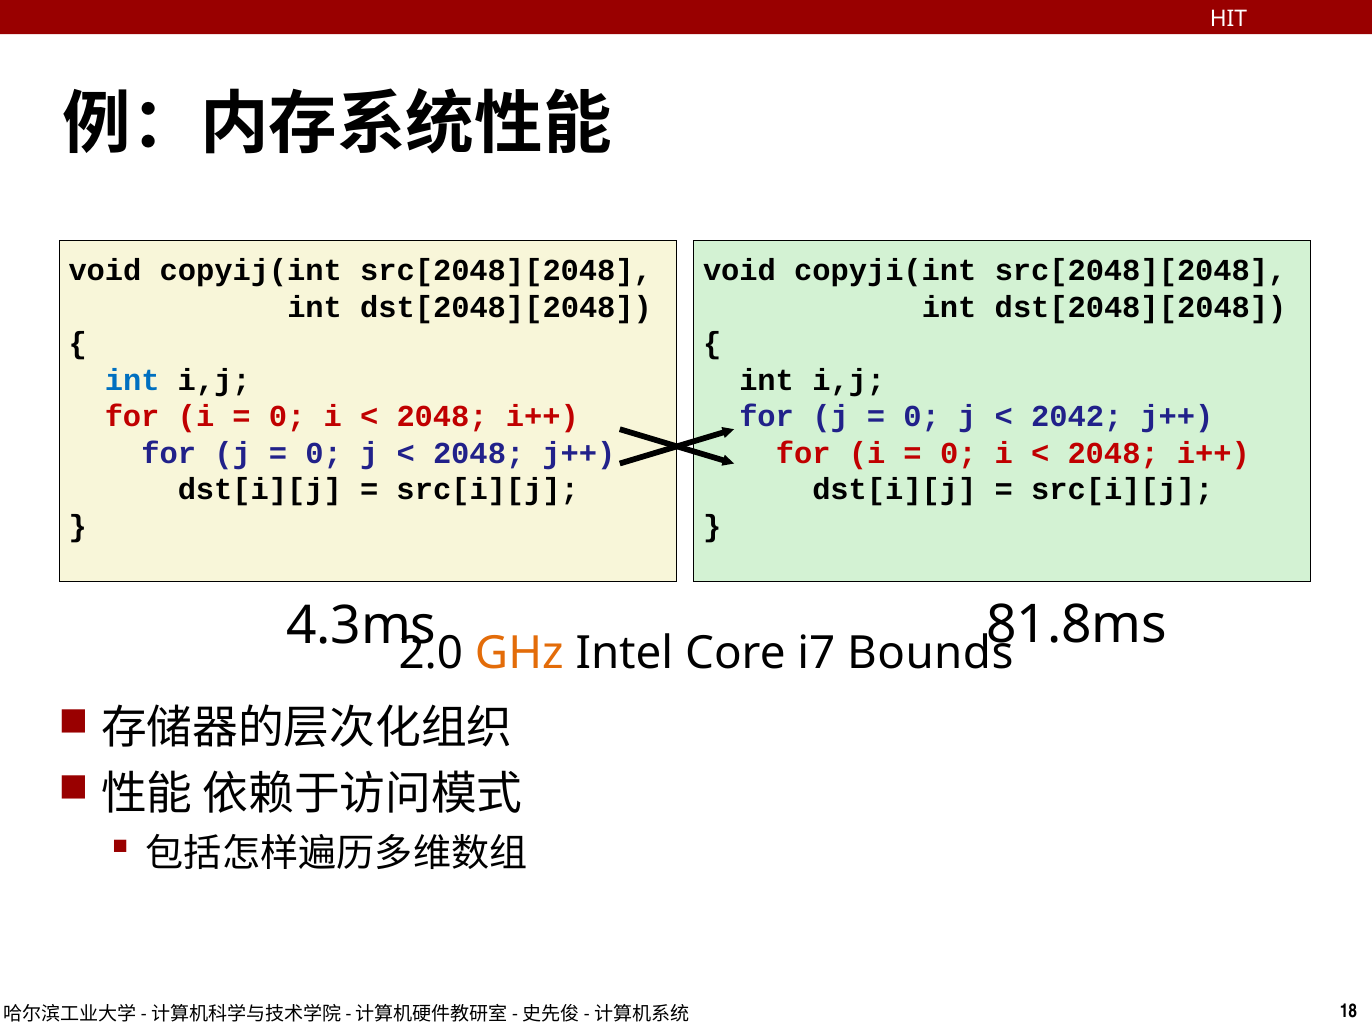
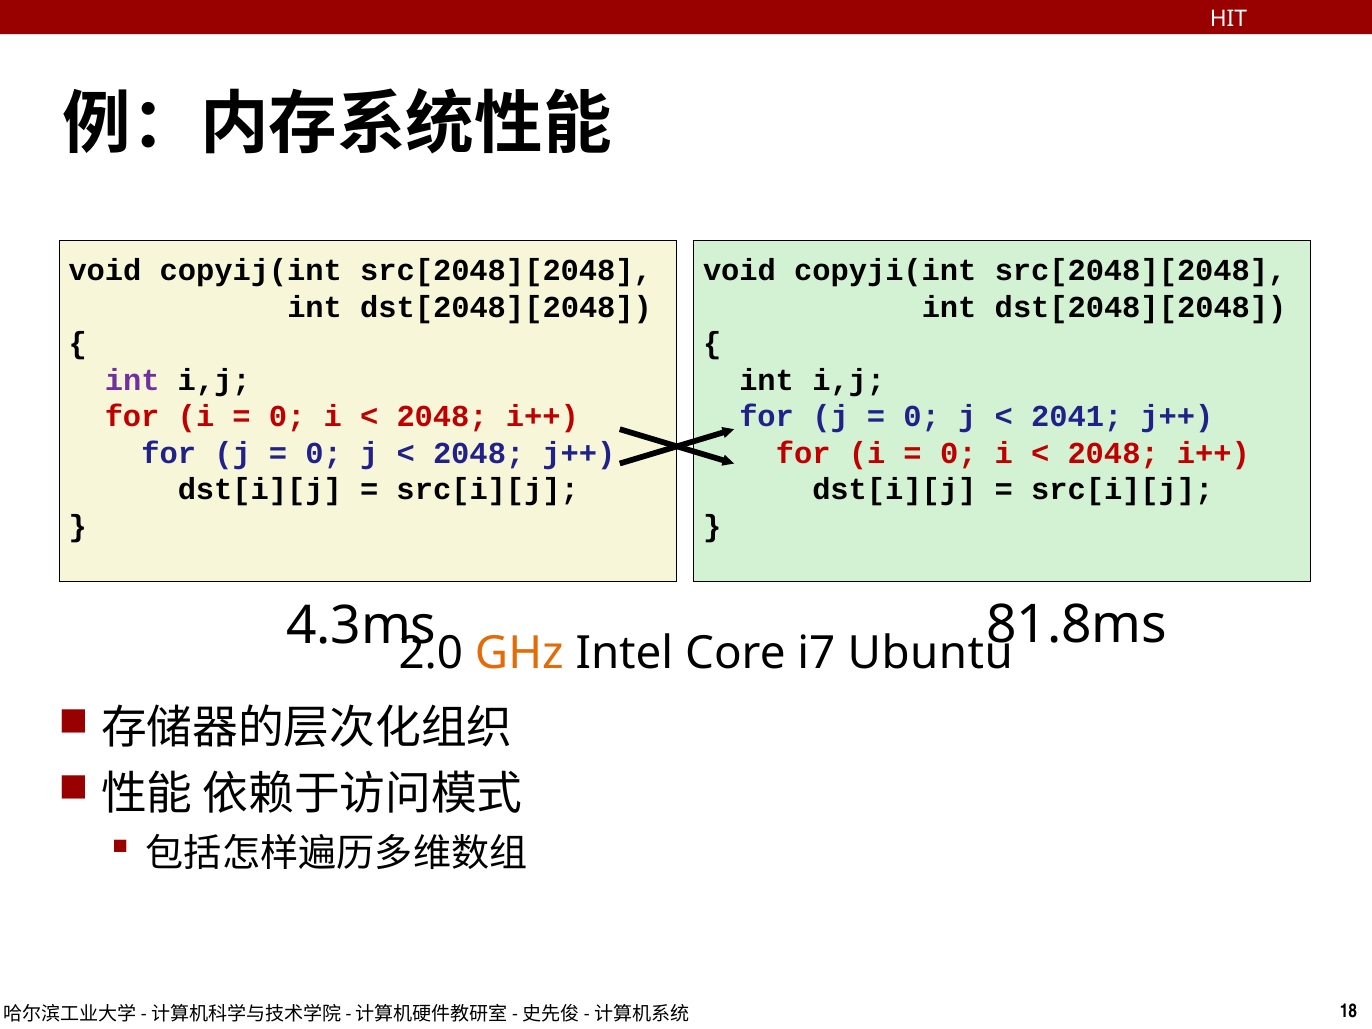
int colour: blue -> purple (132, 380)
2042: 2042 -> 2041 (1077, 417)
Bounds: Bounds -> Ubuntu (930, 654)
